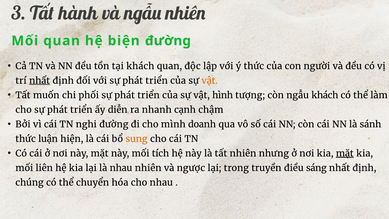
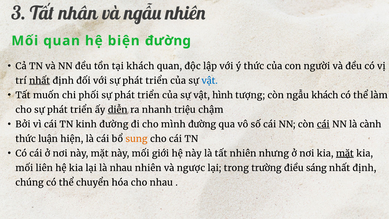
hành: hành -> nhân (78, 13)
vật colour: orange -> blue (210, 81)
diễn underline: none -> present (118, 110)
cạnh: cạnh -> triệu (185, 110)
nghi: nghi -> kinh (86, 124)
mình doanh: doanh -> đường (202, 124)
cái underline: none -> present (323, 124)
sánh: sánh -> cành (370, 124)
tích: tích -> giới (160, 153)
truyền: truyền -> trường (266, 168)
